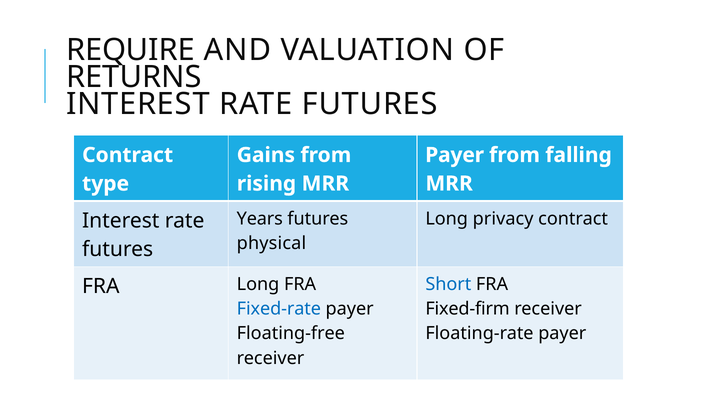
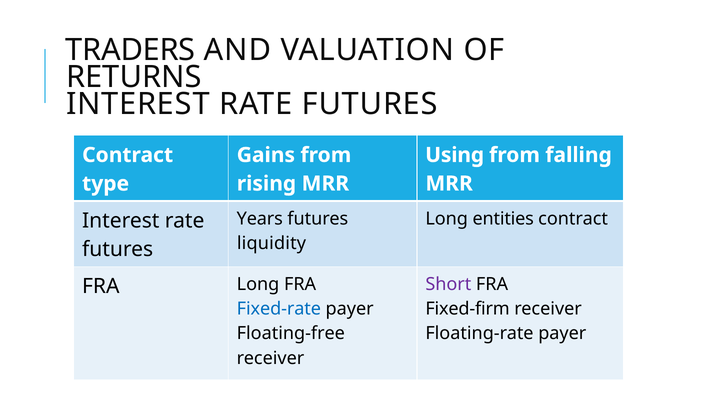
REQUIRE: REQUIRE -> TRADERS (130, 50)
Payer: Payer -> Using (455, 155)
privacy: privacy -> entities (503, 219)
physical: physical -> liquidity (271, 243)
Short colour: blue -> purple (448, 284)
